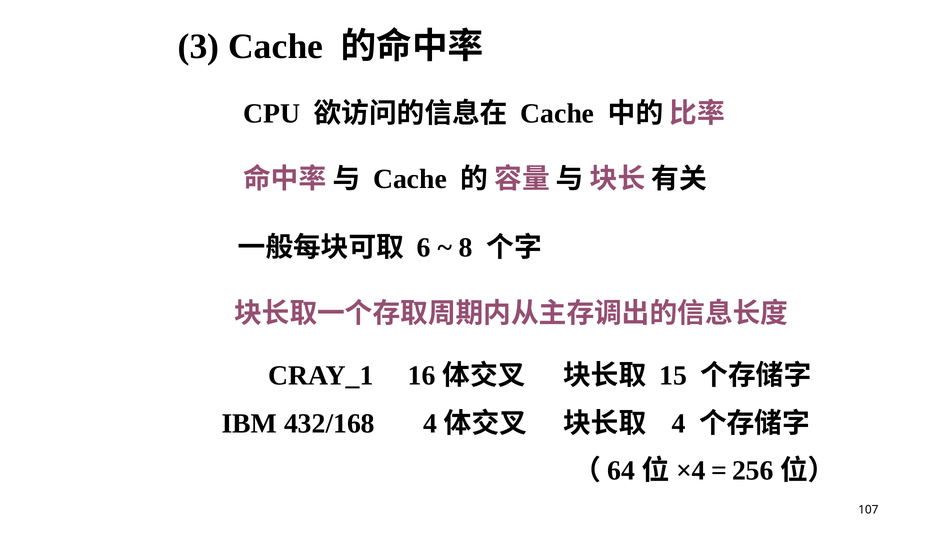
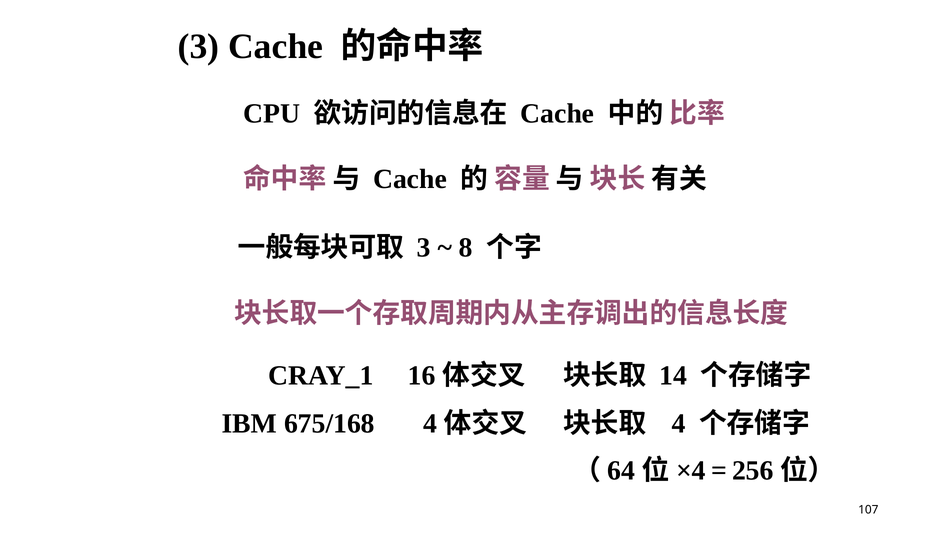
6: 6 -> 3 (424, 248)
15: 15 -> 14 (673, 375)
432/168: 432/168 -> 675/168 (329, 424)
